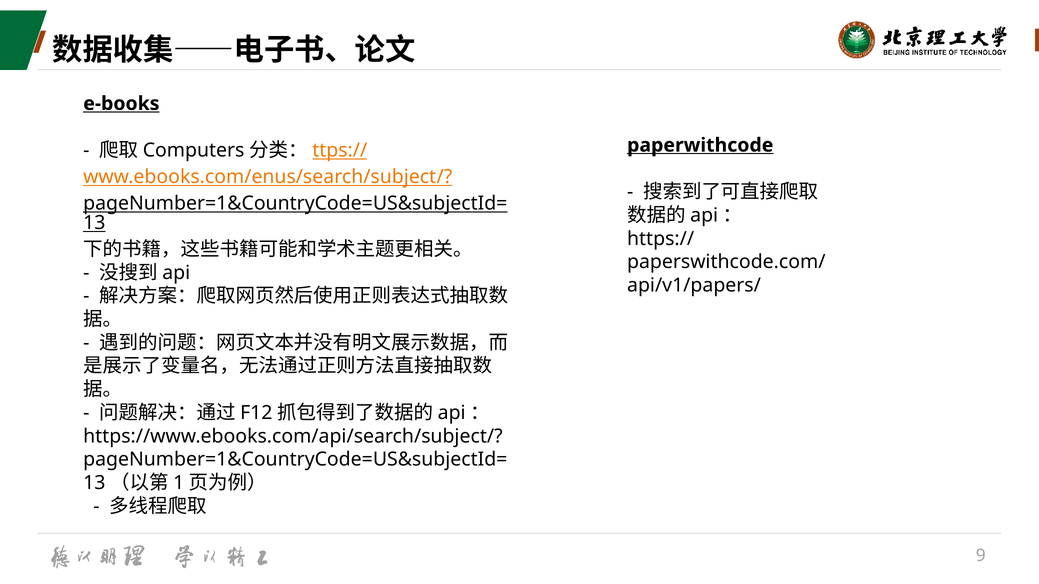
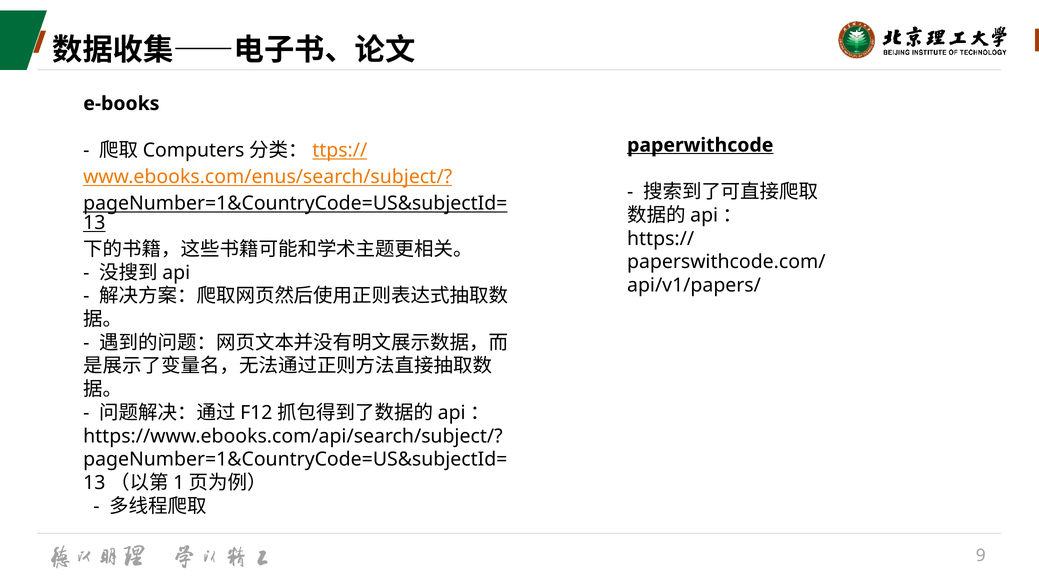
e-books underline: present -> none (121, 104)
